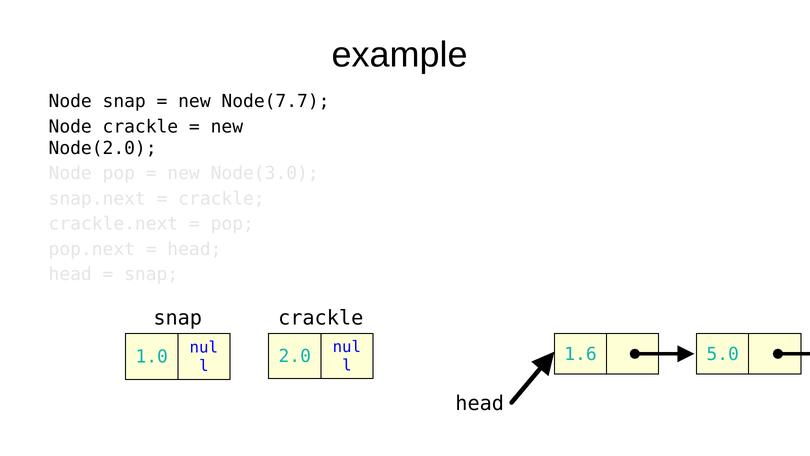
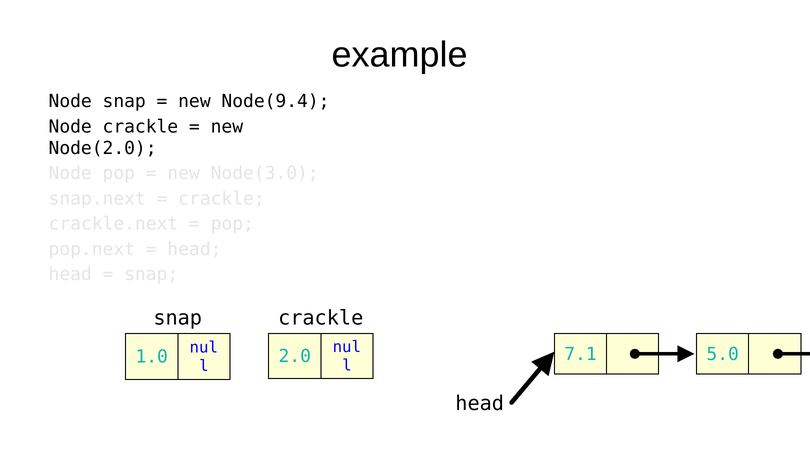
Node(7.7: Node(7.7 -> Node(9.4 (275, 101)
1.6: 1.6 -> 7.1 (581, 354)
